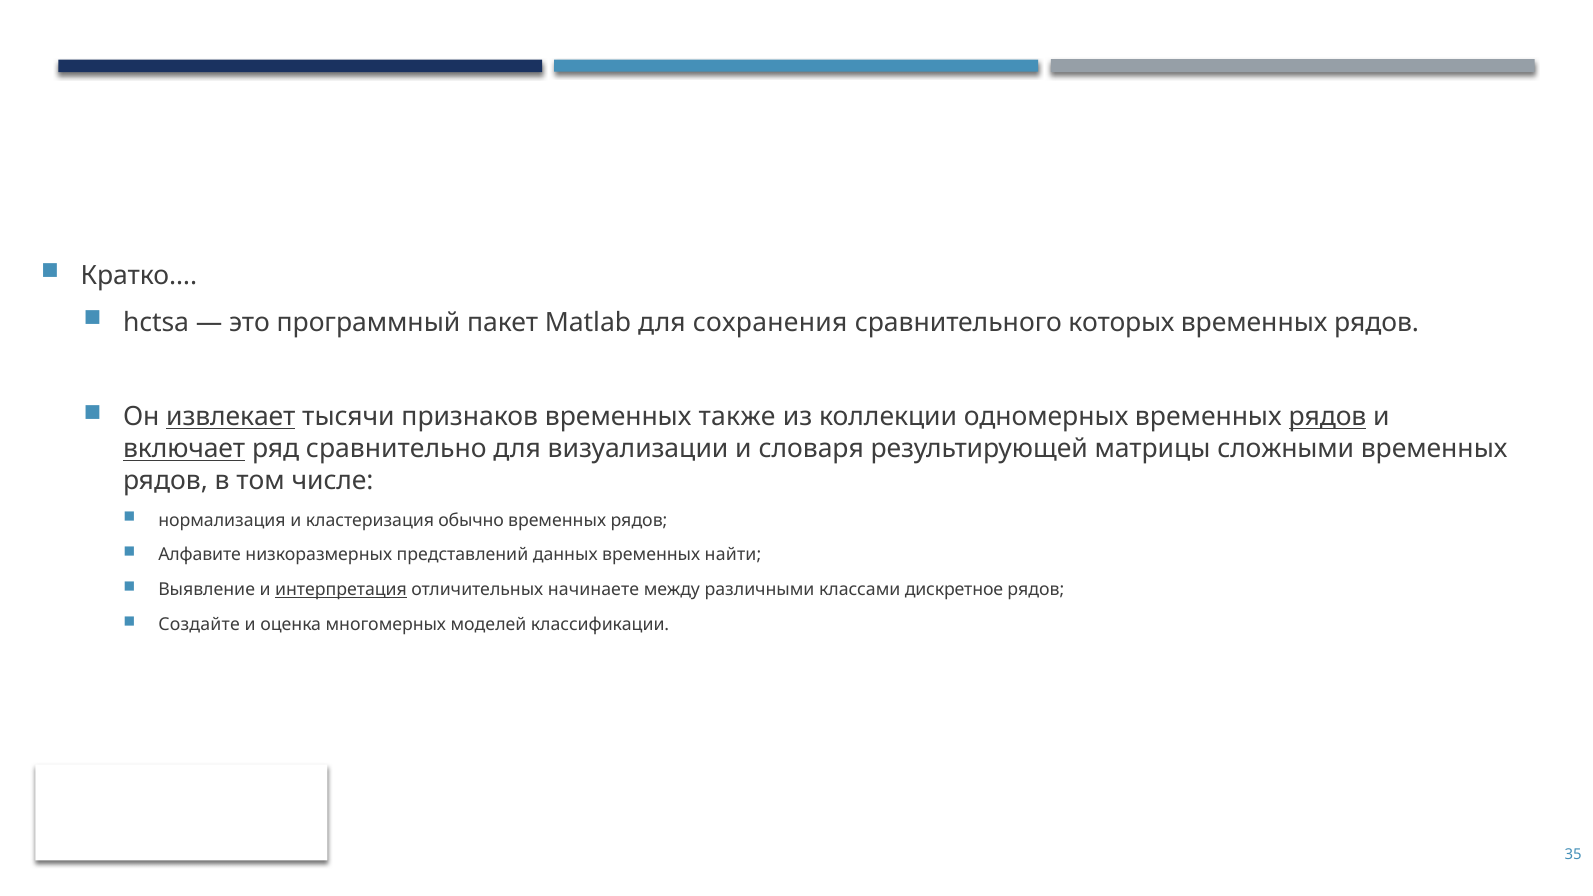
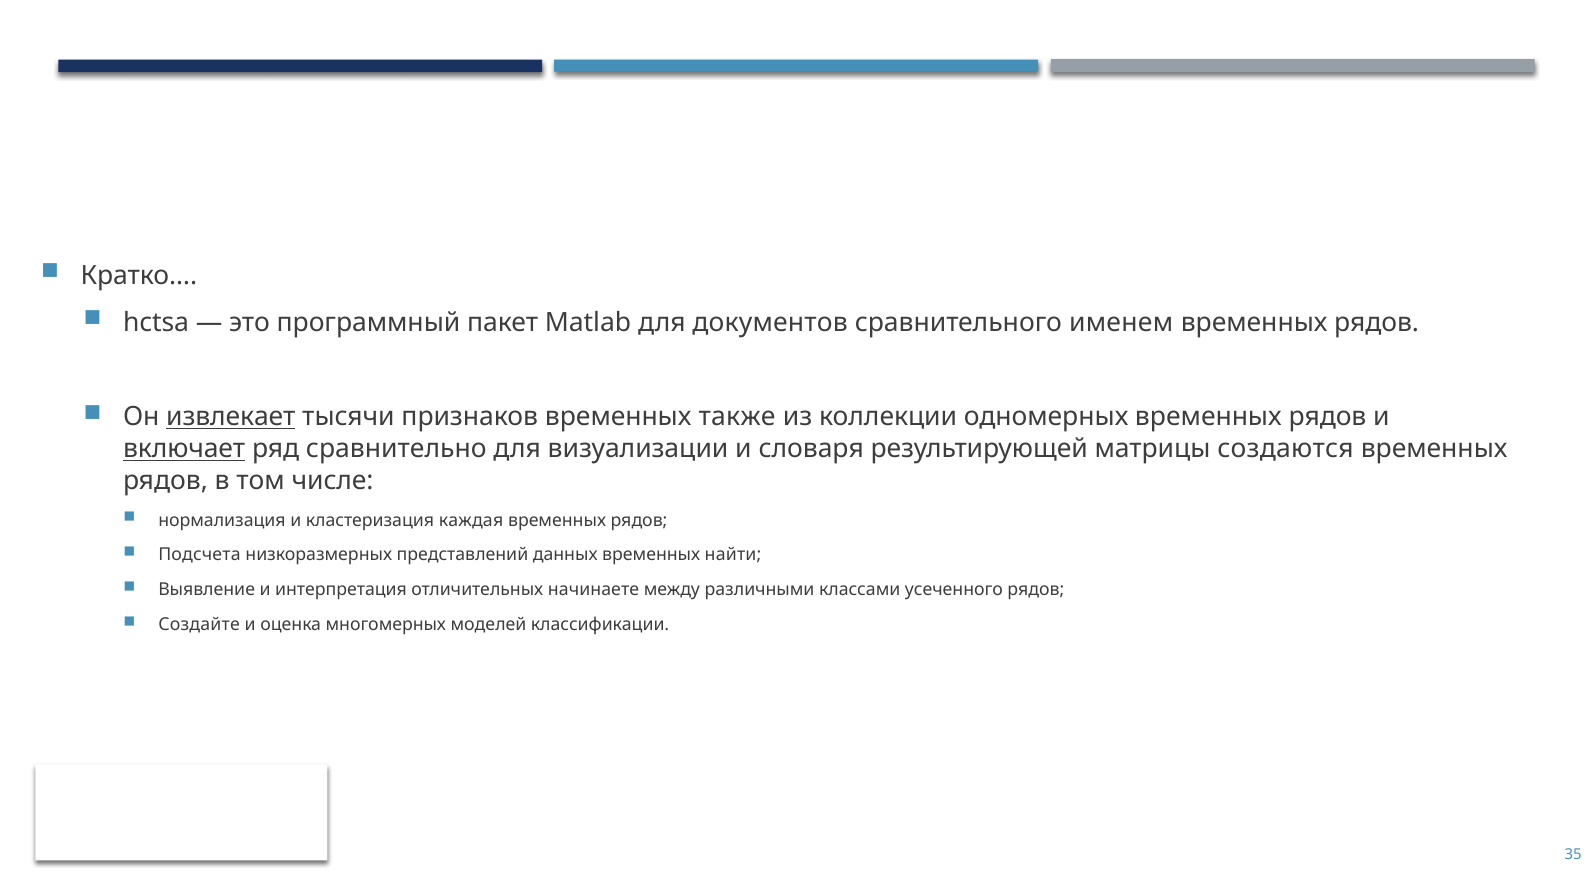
сохранения: сохранения -> документов (770, 323)
которых: которых -> именем (1121, 323)
рядов underline: present -> none (1327, 417)
сложными: сложными -> создаются (1286, 449)
обычно: обычно -> каждая (471, 520)
Алфавите: Алфавите -> Подсчета (199, 555)
интерпретация underline: present -> none (341, 590)
дискретное: дискретное -> усеченного (954, 590)
